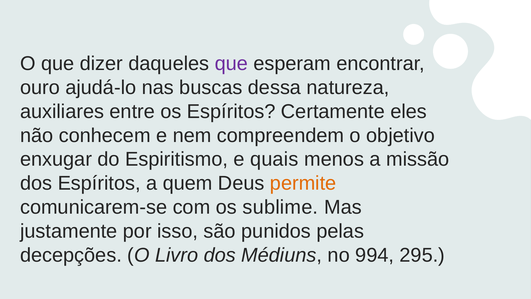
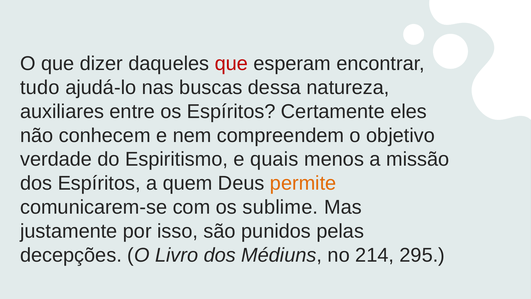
que colour: purple -> red (231, 64)
ouro: ouro -> tudo (40, 88)
enxugar: enxugar -> verdade (56, 159)
994: 994 -> 214 (375, 255)
